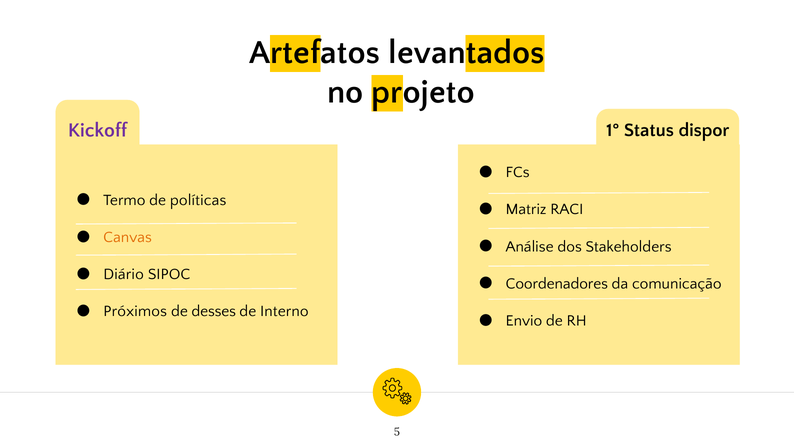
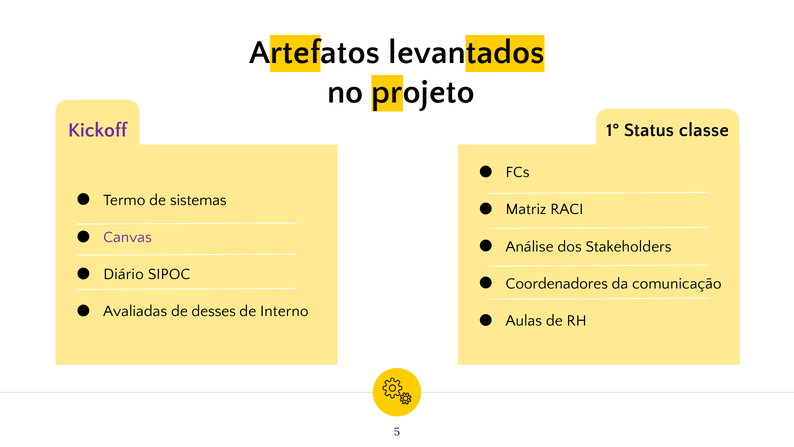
dispor: dispor -> classe (704, 130)
políticas: políticas -> sistemas (198, 200)
Canvas colour: orange -> purple (128, 237)
Próximos: Próximos -> Avaliadas (135, 311)
Envio: Envio -> Aulas (524, 320)
